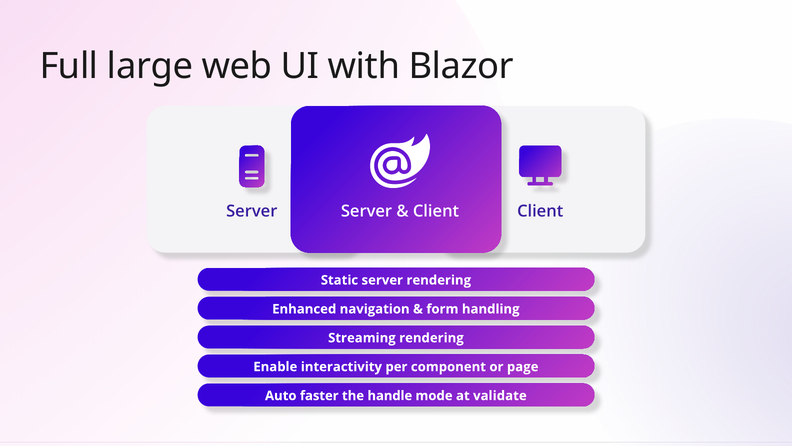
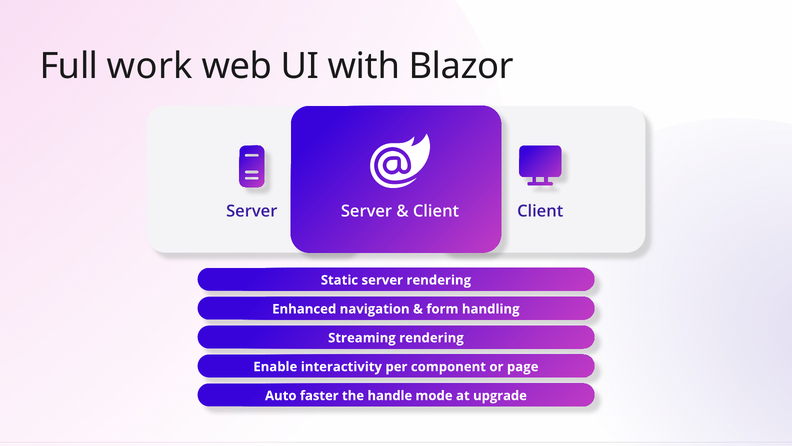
large: large -> work (150, 66)
validate: validate -> upgrade (500, 395)
